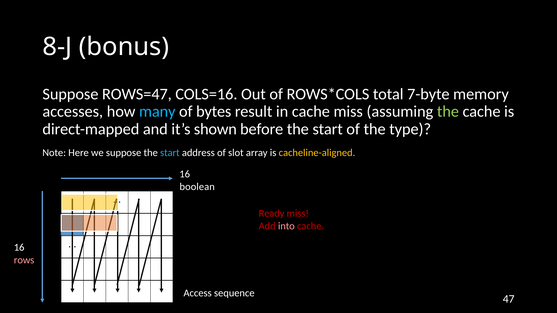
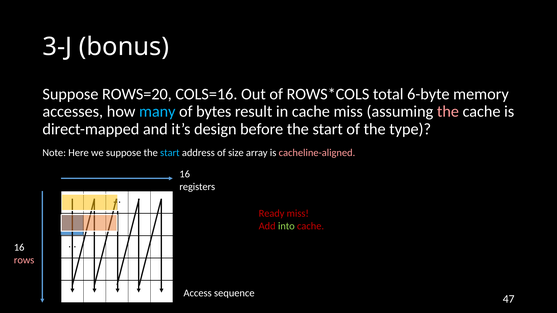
8-J: 8-J -> 3-J (57, 47)
ROWS=47: ROWS=47 -> ROWS=20 (137, 94)
7-byte: 7-byte -> 6-byte (428, 94)
the colour: light green -> pink (448, 112)
shown: shown -> design (215, 129)
slot: slot -> size (236, 153)
cacheline-aligned colour: yellow -> pink (317, 153)
boolean: boolean -> registers (197, 187)
into colour: pink -> light green (286, 226)
